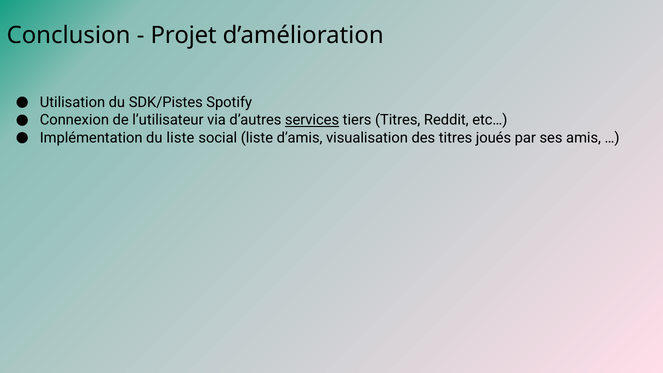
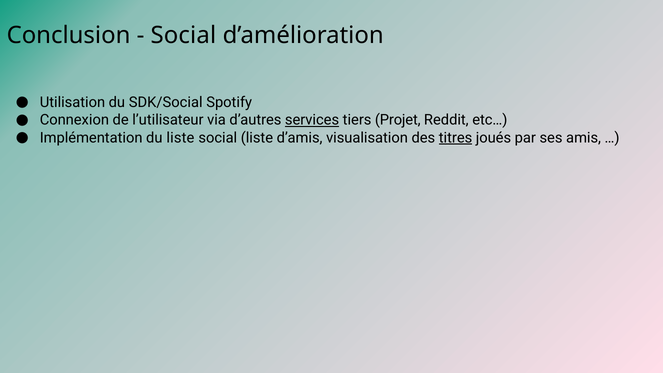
Projet: Projet -> Social (183, 35)
SDK/Pistes: SDK/Pistes -> SDK/Social (166, 102)
tiers Titres: Titres -> Projet (398, 120)
titres underline: none -> present (456, 138)
